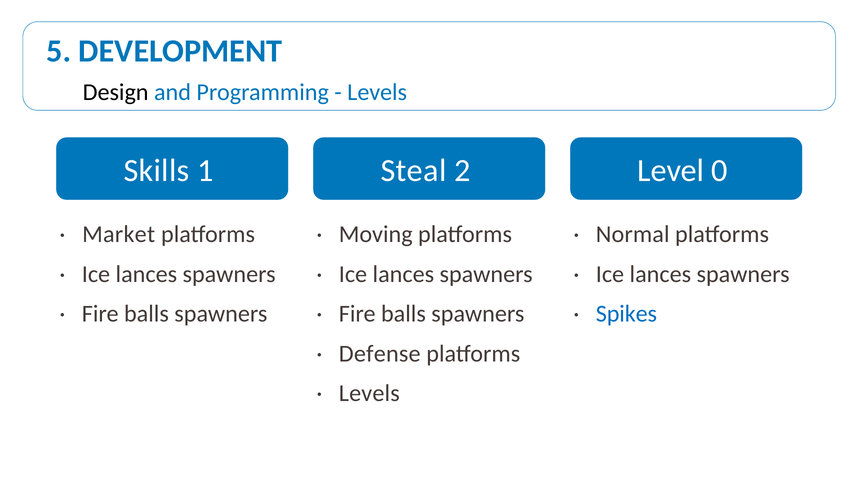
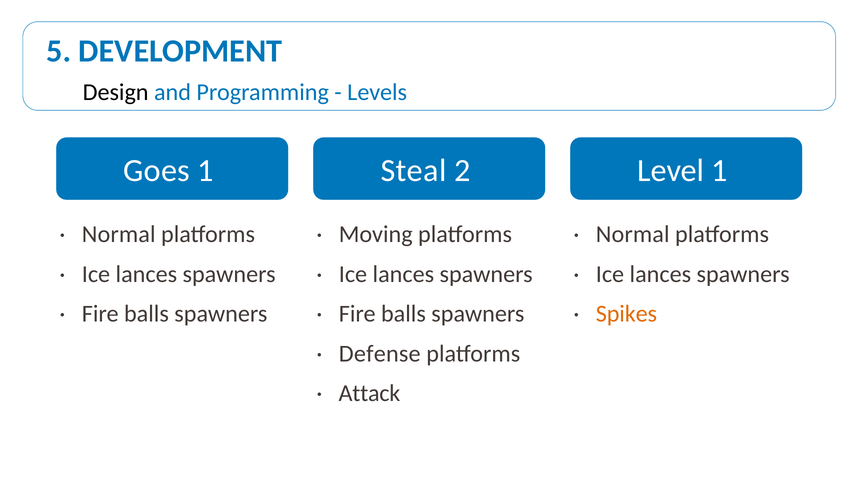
Skills: Skills -> Goes (157, 171)
Level 0: 0 -> 1 (720, 171)
Market: Market -> Normal (119, 234)
Spikes colour: blue -> orange (626, 314)
Levels: Levels -> Attack (369, 393)
